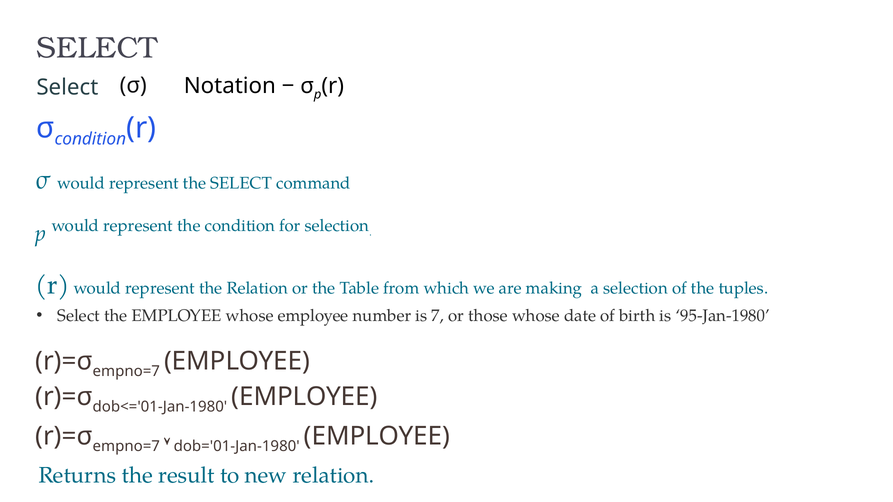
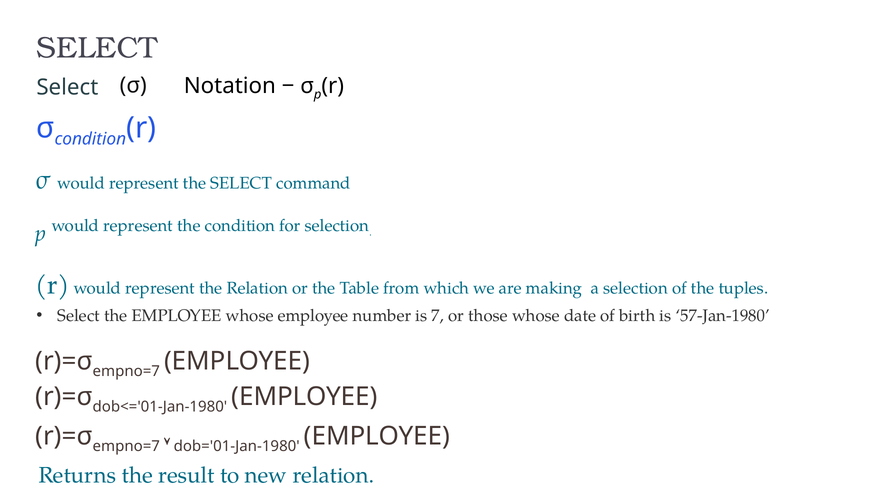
95-Jan-1980: 95-Jan-1980 -> 57-Jan-1980 (723, 316)
